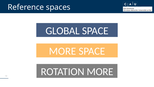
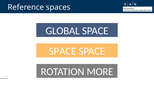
MORE: MORE -> SPACE (63, 51)
